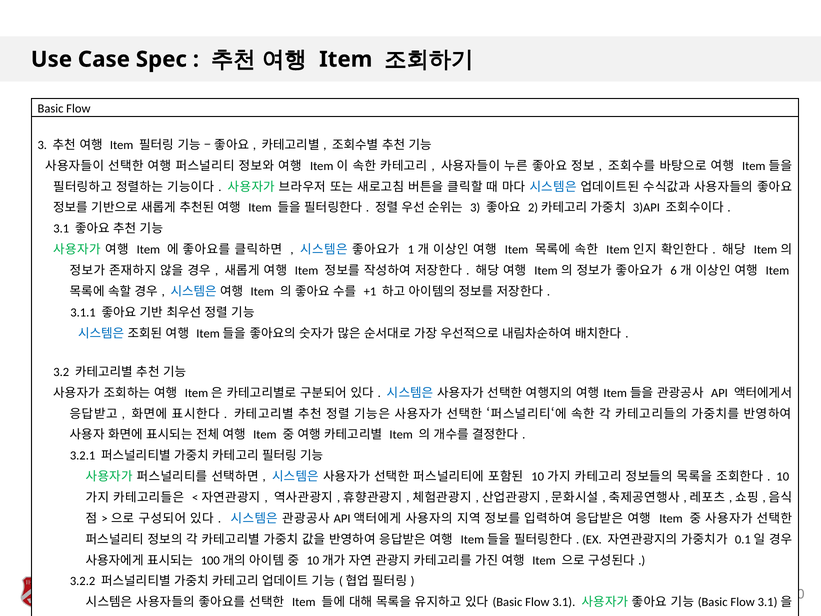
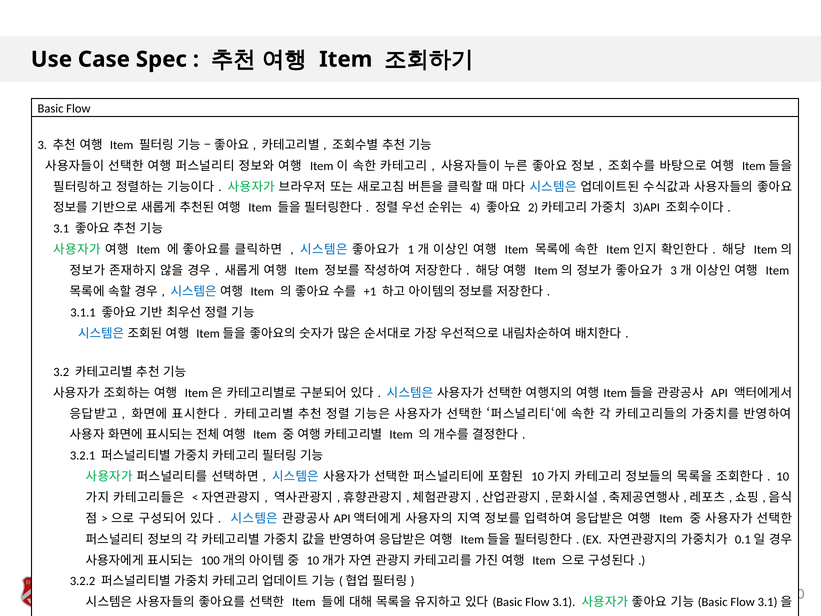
3: 3 -> 4 (475, 208)
6: 6 -> 3 (674, 271)
